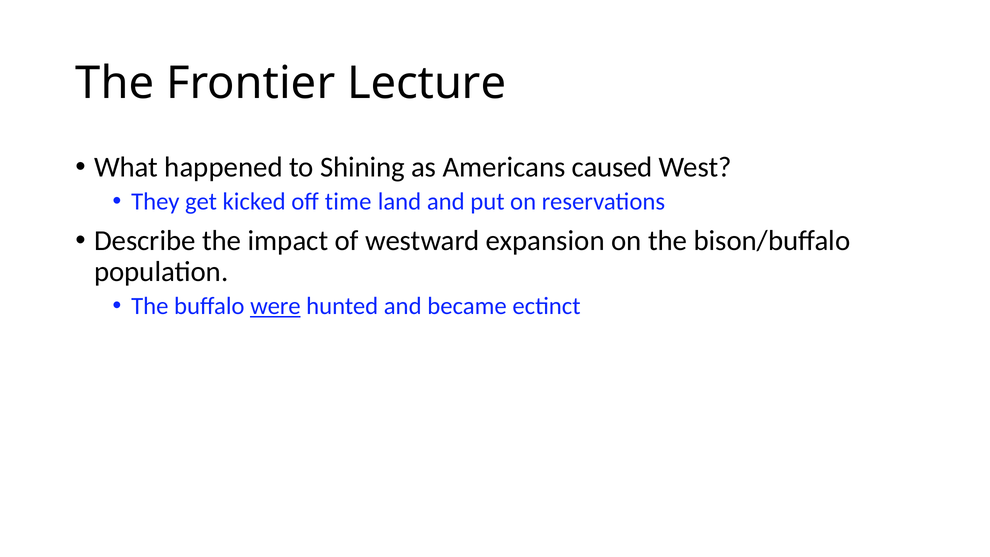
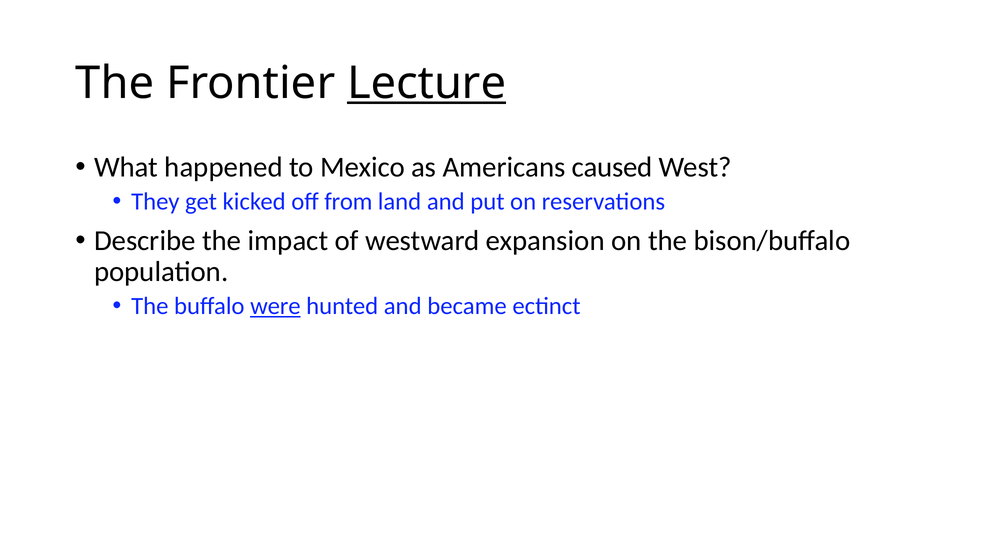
Lecture underline: none -> present (427, 83)
Shining: Shining -> Mexico (362, 167)
time: time -> from (348, 201)
